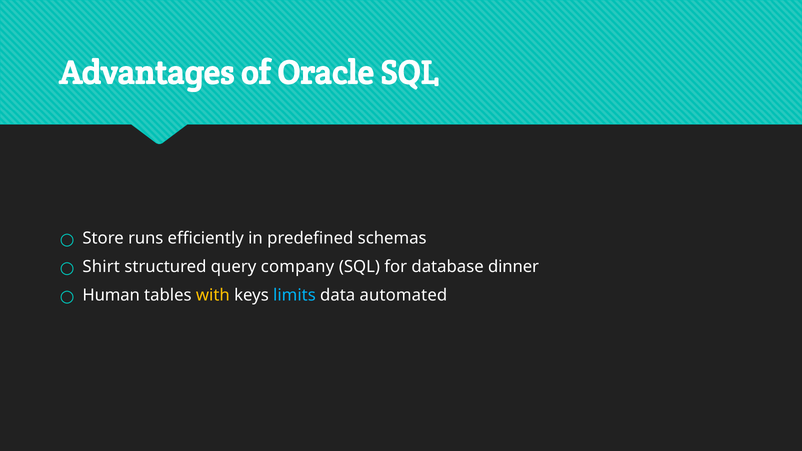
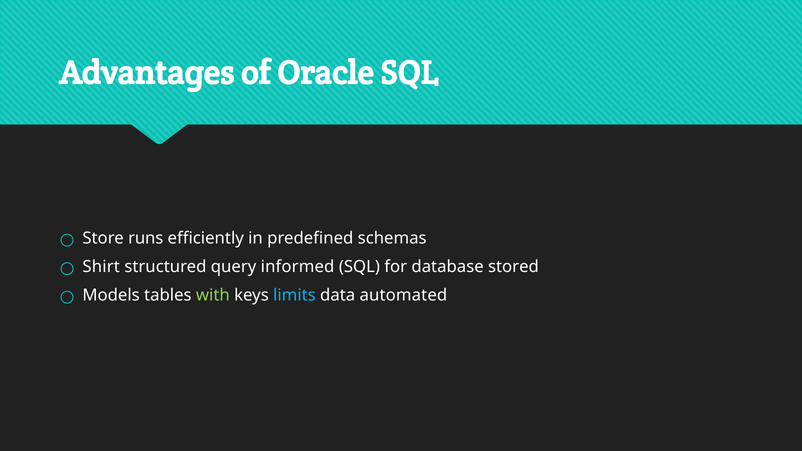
company: company -> informed (298, 267)
dinner: dinner -> stored (513, 267)
Human: Human -> Models (111, 295)
with colour: yellow -> light green (213, 295)
